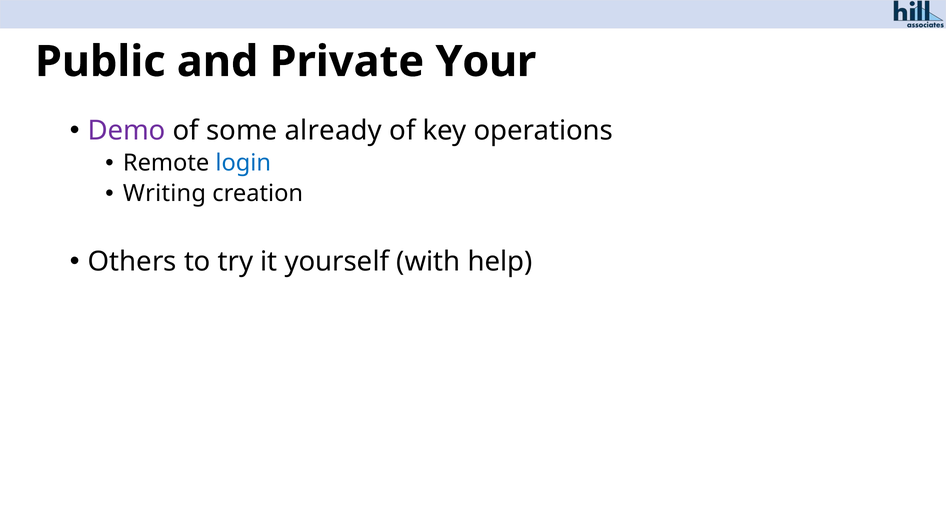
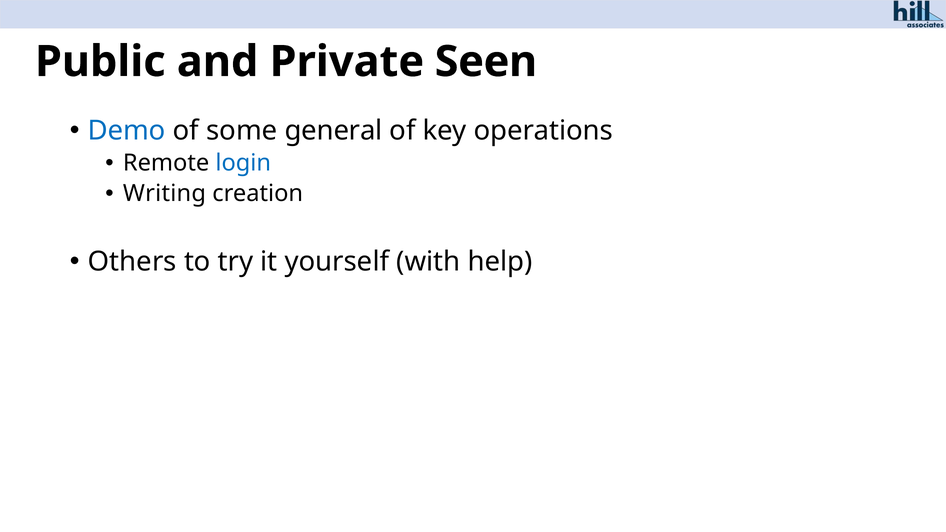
Your: Your -> Seen (486, 62)
Demo colour: purple -> blue (127, 131)
already: already -> general (334, 131)
